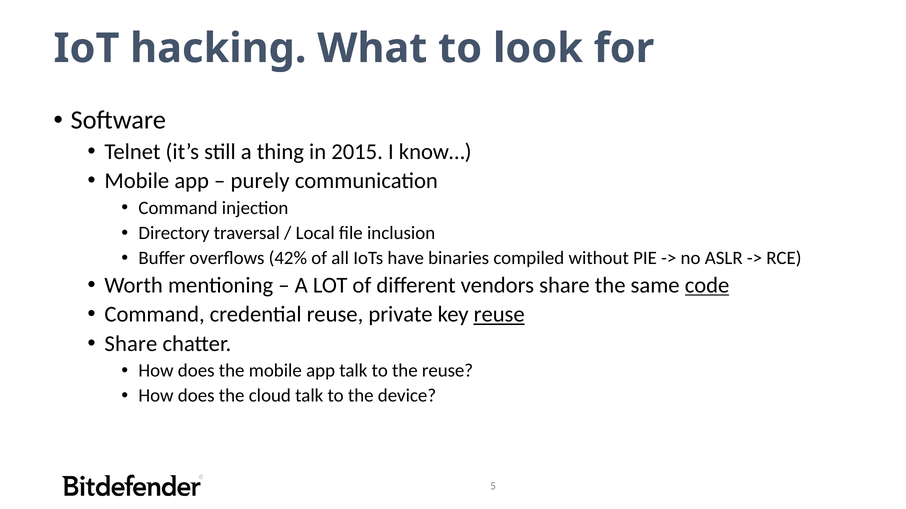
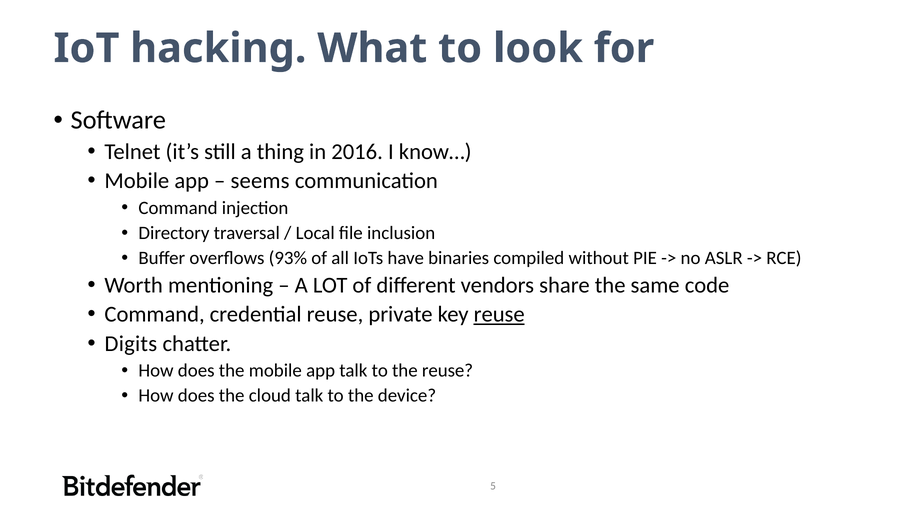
2015: 2015 -> 2016 (357, 152)
purely: purely -> seems (260, 181)
42%: 42% -> 93% (288, 259)
code underline: present -> none (707, 286)
Share: Share -> Digits (131, 344)
